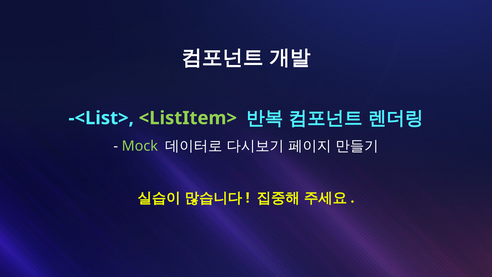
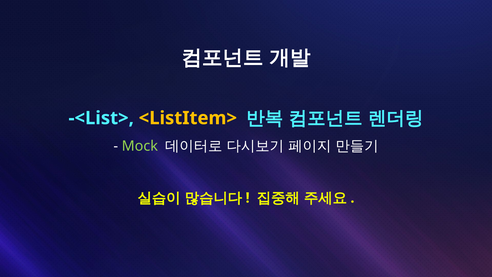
<ListItem> colour: light green -> yellow (188, 118)
